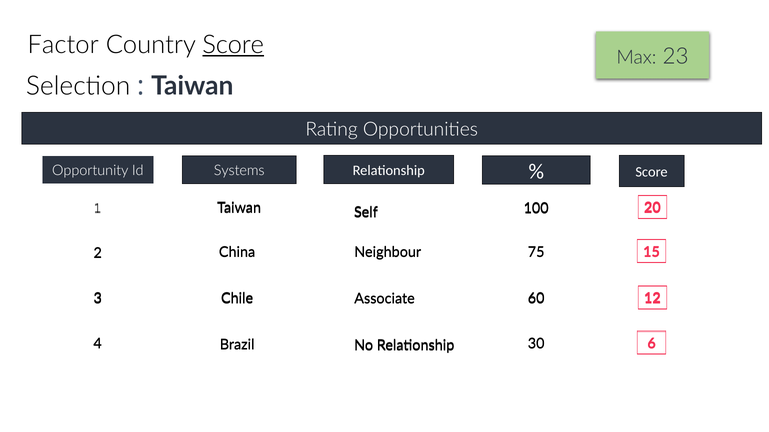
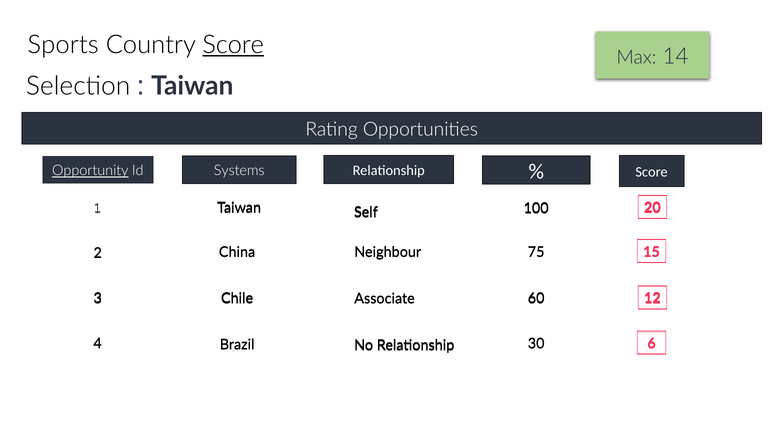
Factor: Factor -> Sports (63, 45)
23: 23 -> 14 (676, 57)
Opportunity underline: none -> present (90, 171)
